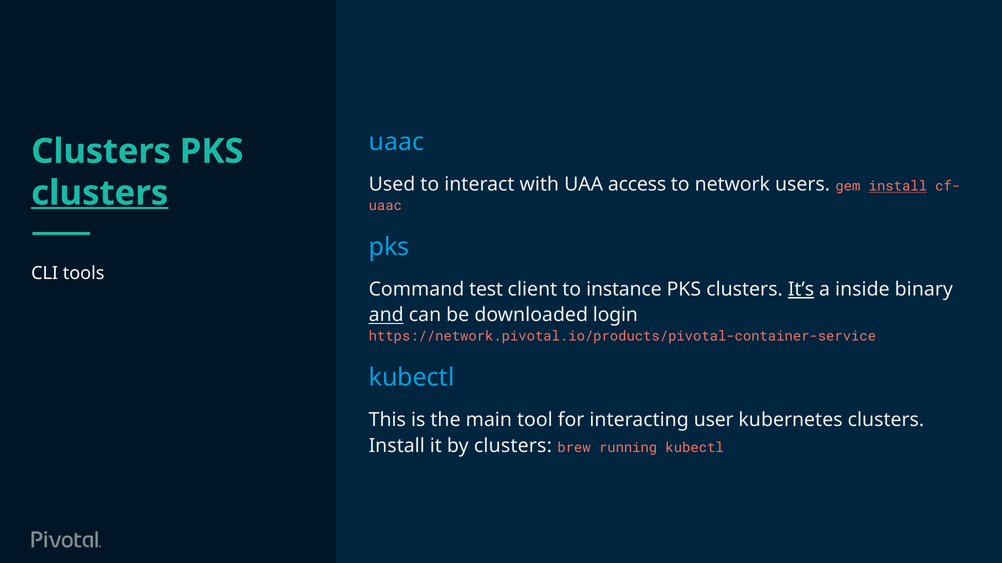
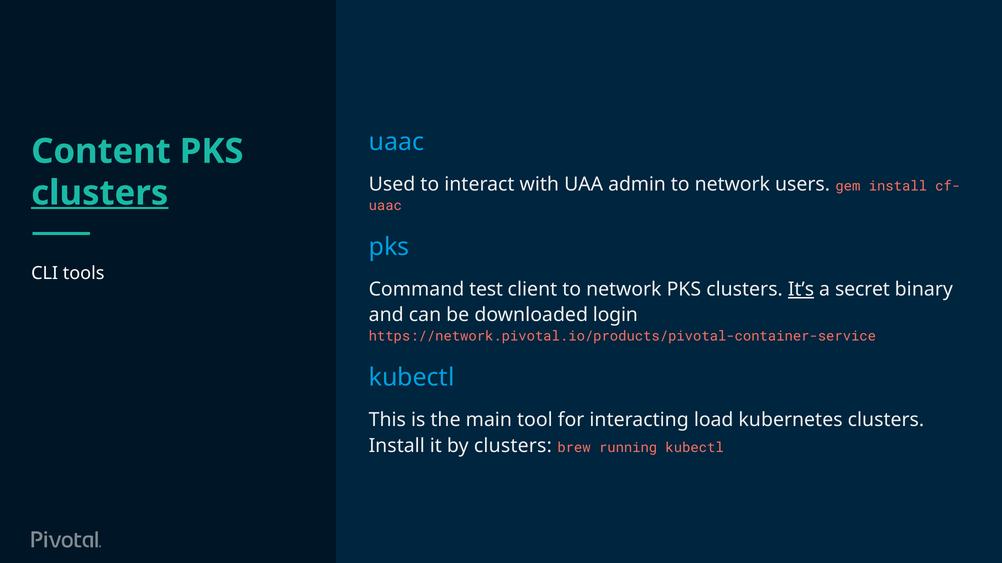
Clusters: Clusters -> Content (101, 152)
access: access -> admin (637, 185)
install underline: present -> none (898, 187)
client to instance: instance -> network (624, 290)
inside: inside -> secret (862, 290)
and underline: present -> none (386, 315)
user: user -> load (714, 420)
